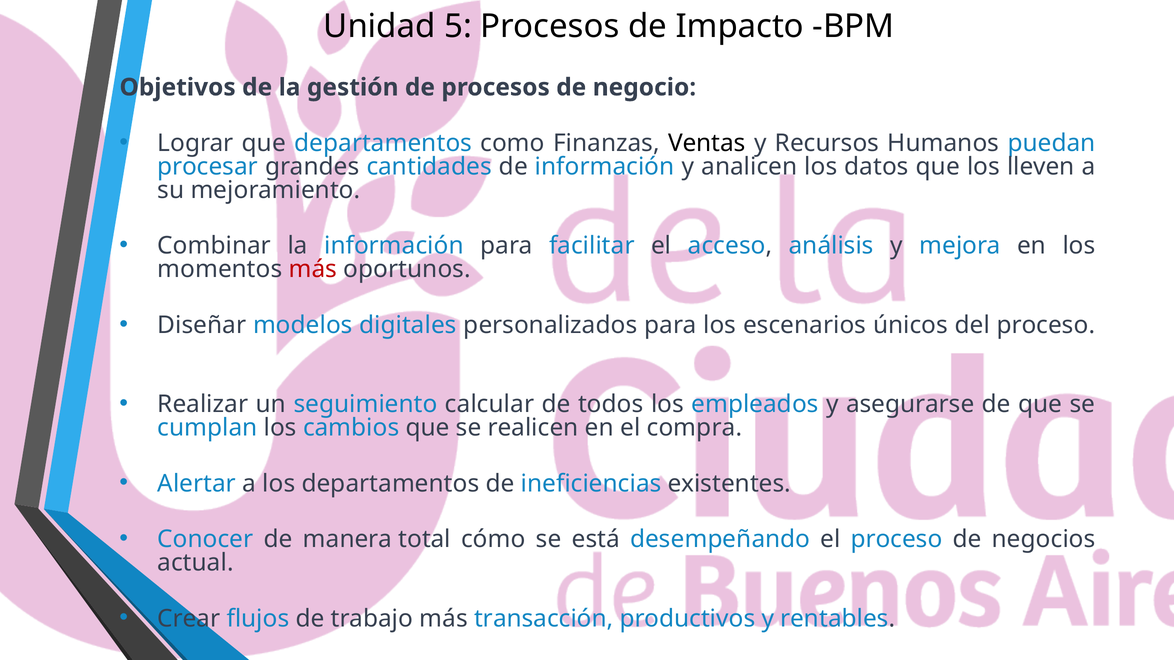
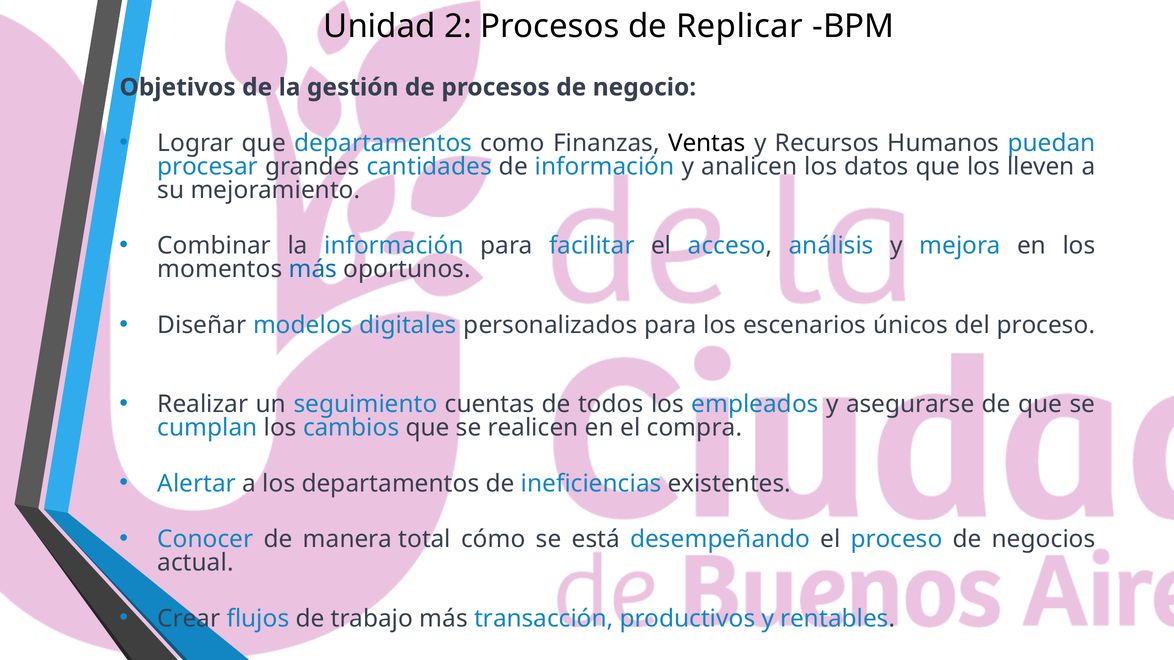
5: 5 -> 2 (458, 27)
Impacto: Impacto -> Replicar (740, 27)
más colour: red -> blue (313, 269)
calcular: calcular -> cuentas (490, 405)
